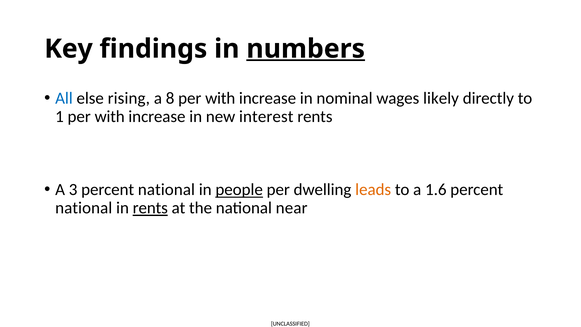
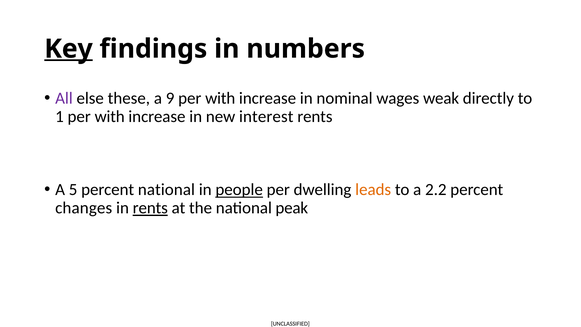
Key underline: none -> present (69, 49)
numbers underline: present -> none (306, 49)
All colour: blue -> purple (64, 98)
rising: rising -> these (129, 98)
8: 8 -> 9 (170, 98)
likely: likely -> weak (441, 98)
3: 3 -> 5 (73, 190)
1.6: 1.6 -> 2.2 (436, 190)
national: national -> changes (84, 208)
near: near -> peak (292, 208)
